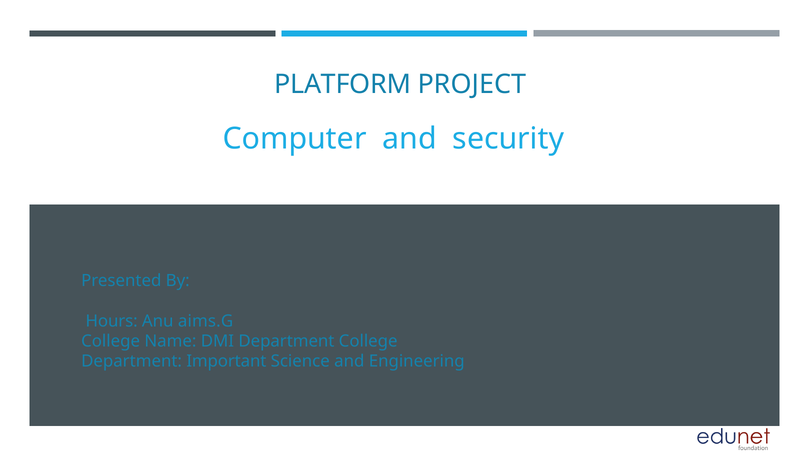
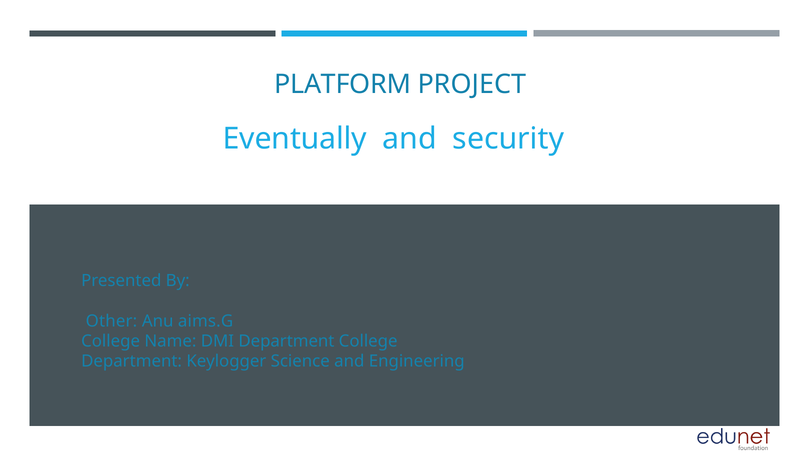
Computer: Computer -> Eventually (295, 139)
Hours: Hours -> Other (111, 321)
Important: Important -> Keylogger (226, 361)
